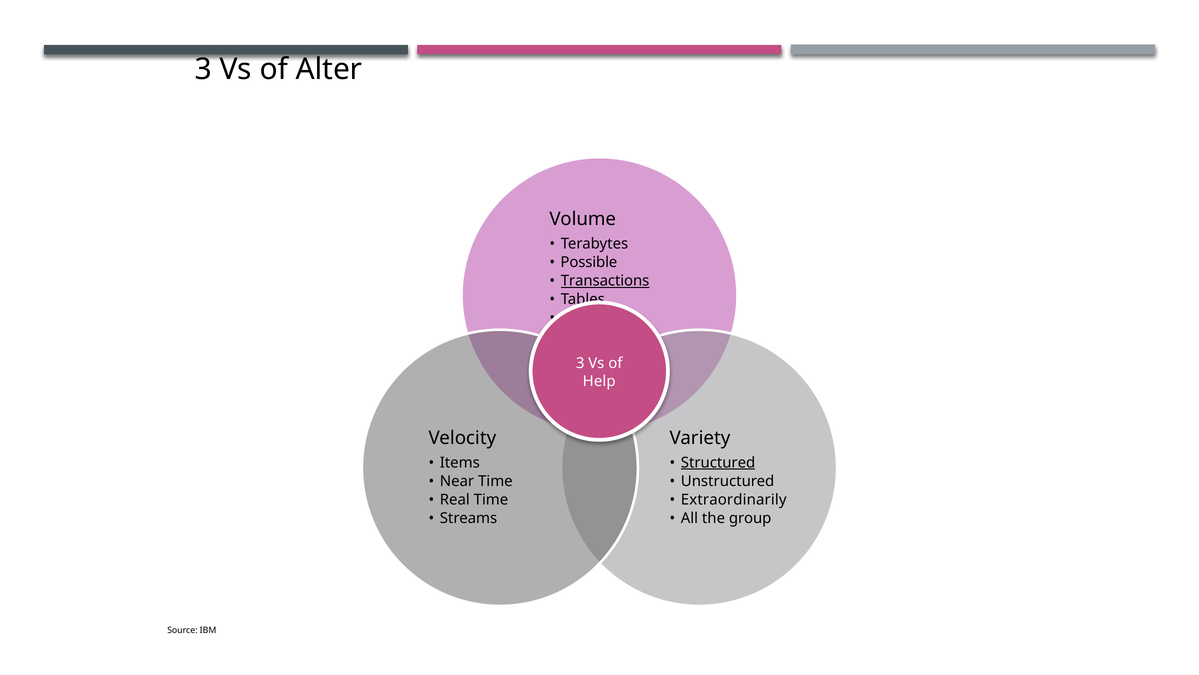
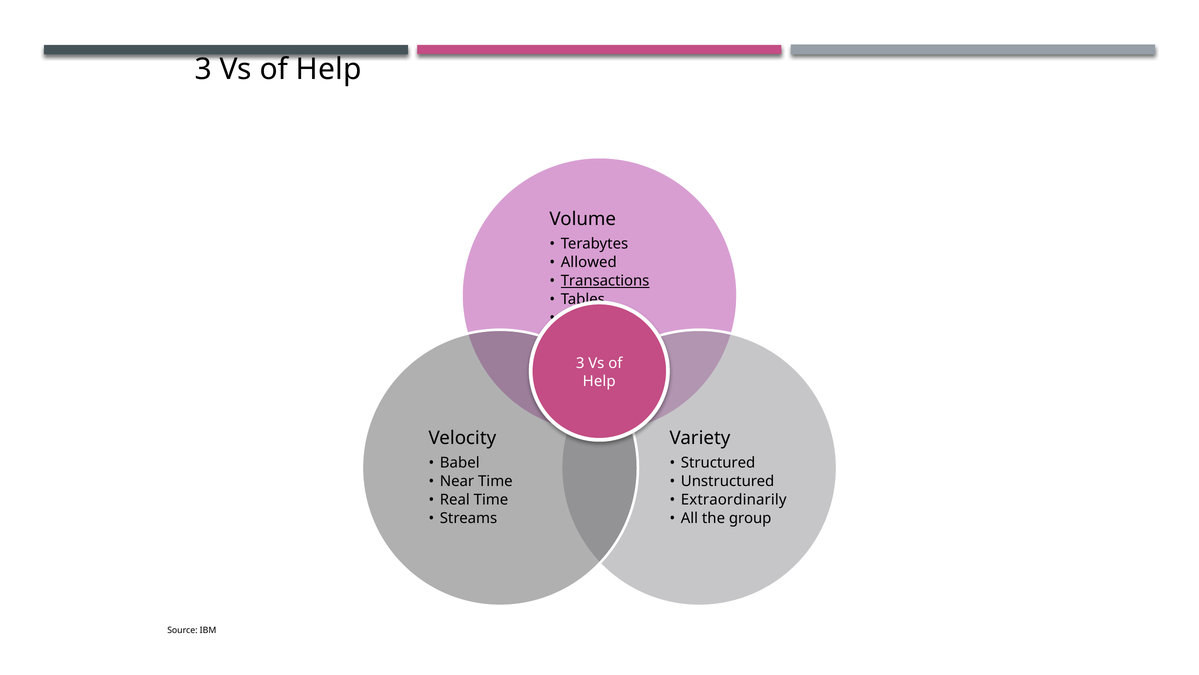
Alter: Alter -> Help (329, 69)
Possible: Possible -> Allowed (589, 262)
Items: Items -> Babel (460, 462)
Structured underline: present -> none (718, 462)
